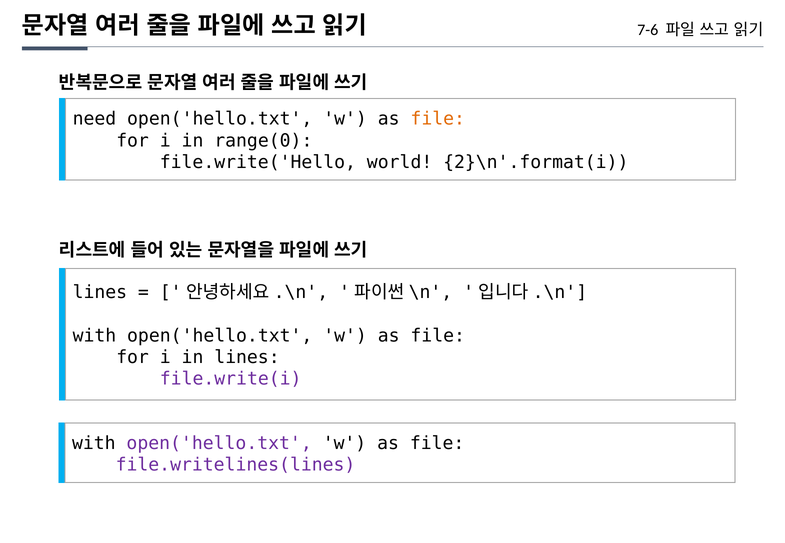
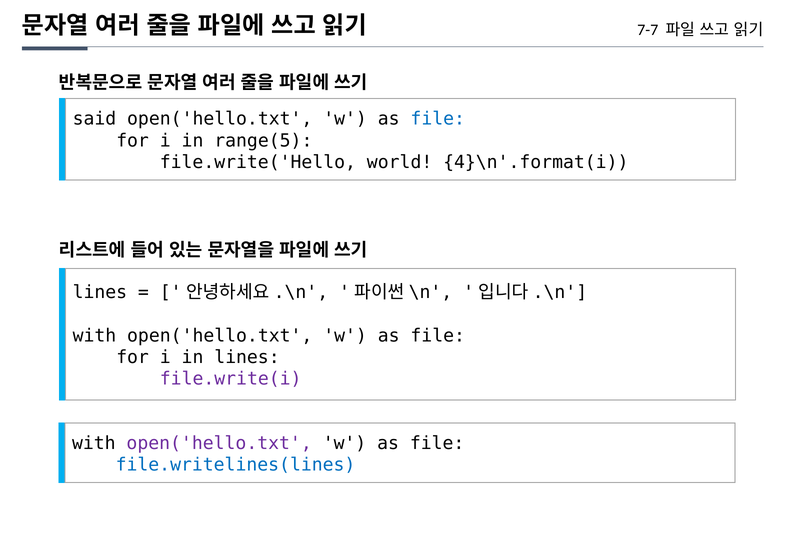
7-6: 7-6 -> 7-7 (648, 30)
need: need -> said (94, 119)
file colour: orange -> blue (438, 119)
range(0: range(0 -> range(5 (263, 141)
2}\n'.format(i: 2}\n'.format(i -> 4}\n'.format(i (536, 162)
file.writelines(lines colour: purple -> blue (236, 465)
